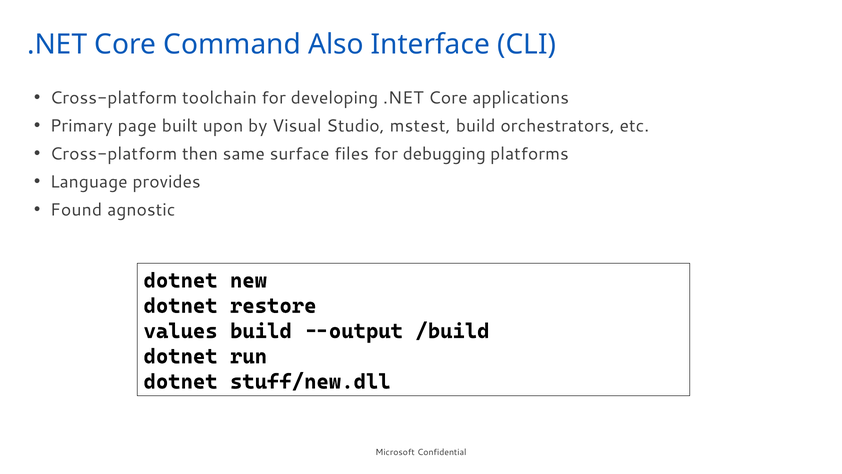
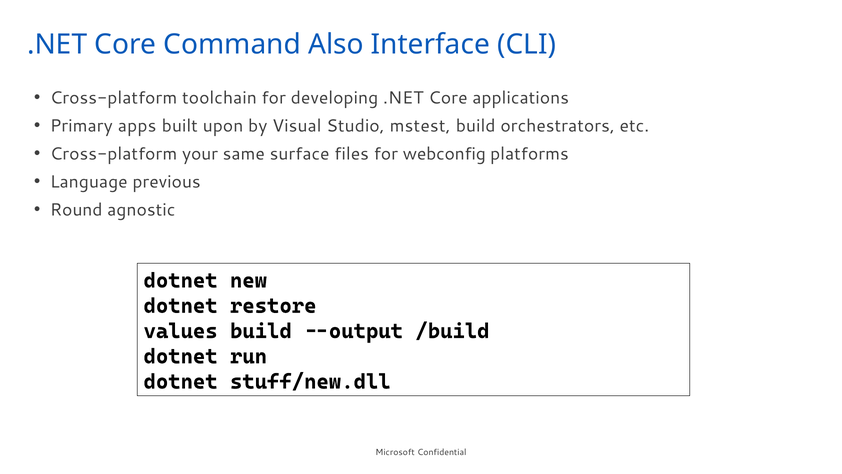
page: page -> apps (137, 126)
then: then -> your (200, 154)
debugging: debugging -> webconfig (444, 154)
provides: provides -> previous (167, 182)
Found: Found -> Round (76, 210)
